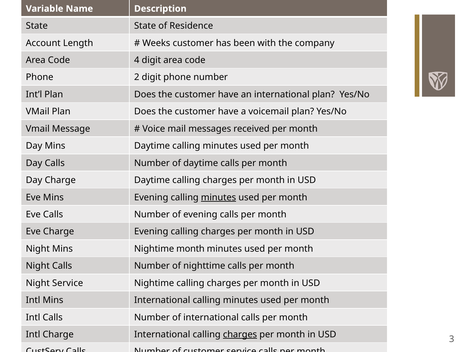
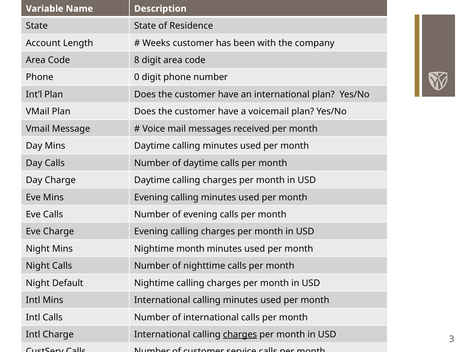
4: 4 -> 8 (137, 60)
Phone 2: 2 -> 0 (137, 77)
minutes underline: present -> none (219, 198)
Night Service: Service -> Default (68, 283)
